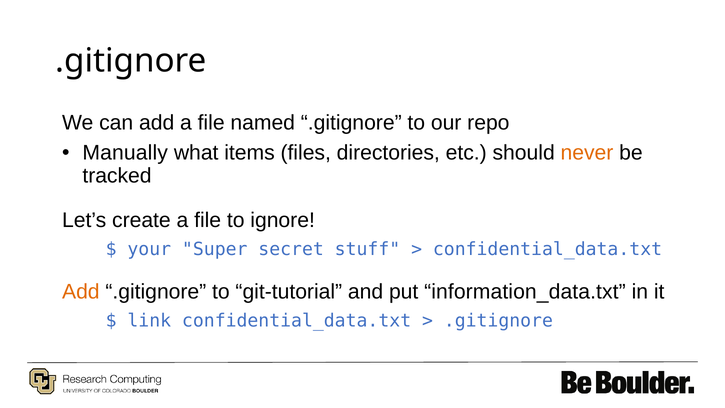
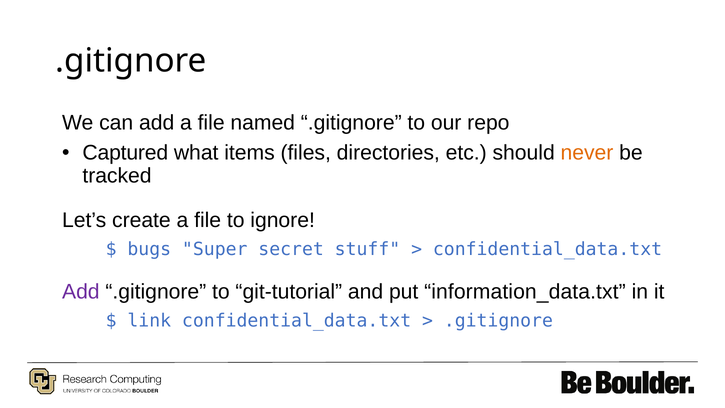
Manually: Manually -> Captured (125, 153)
your: your -> bugs (149, 249)
Add colour: orange -> purple (81, 292)
